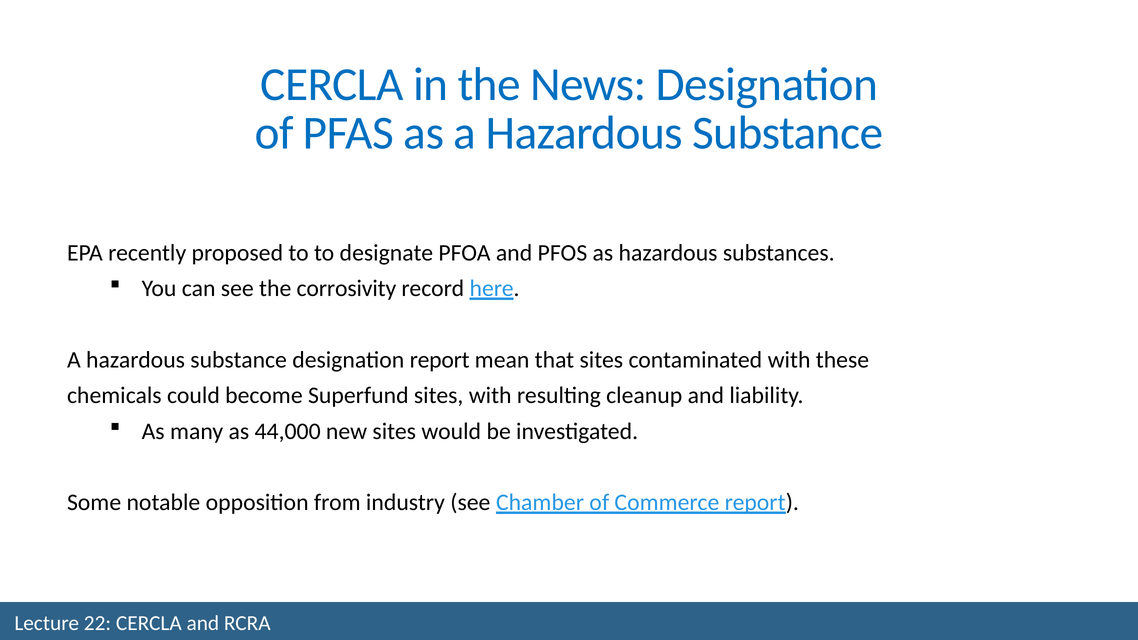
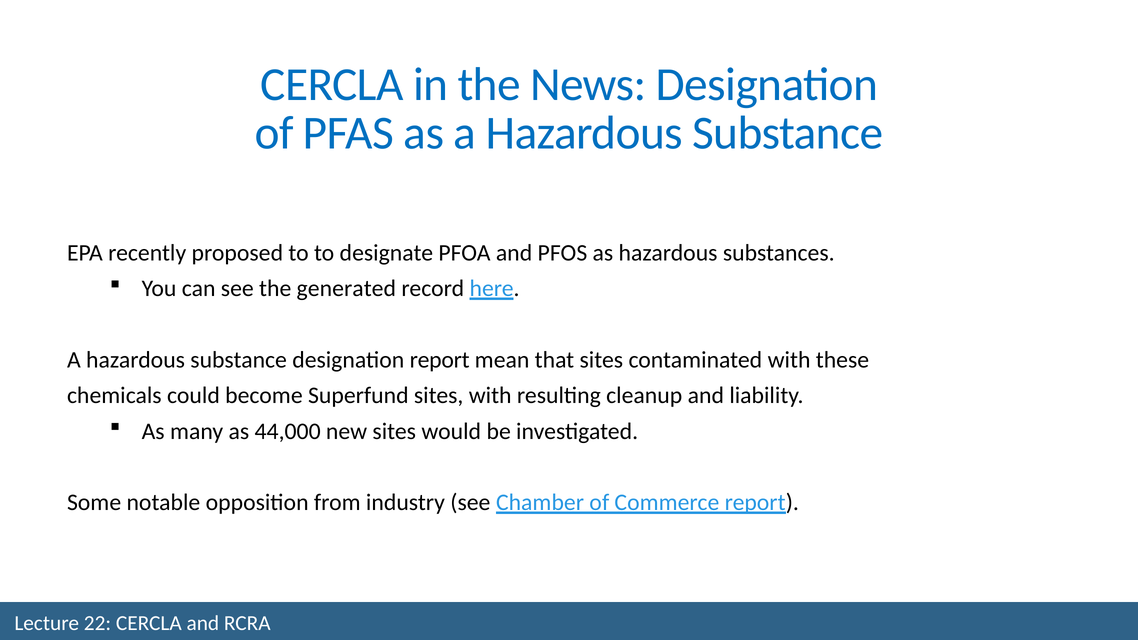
corrosivity: corrosivity -> generated (346, 289)
